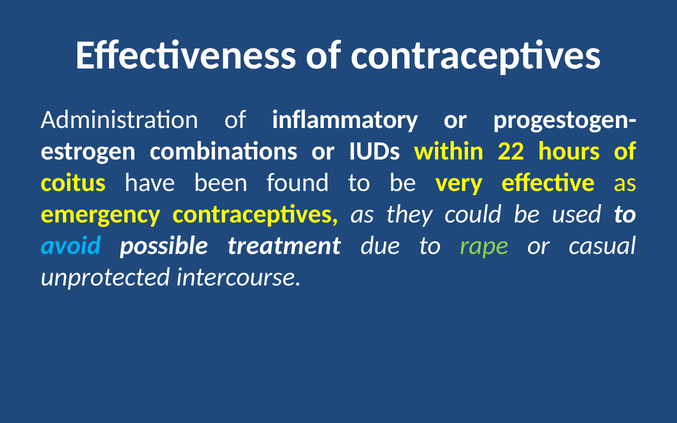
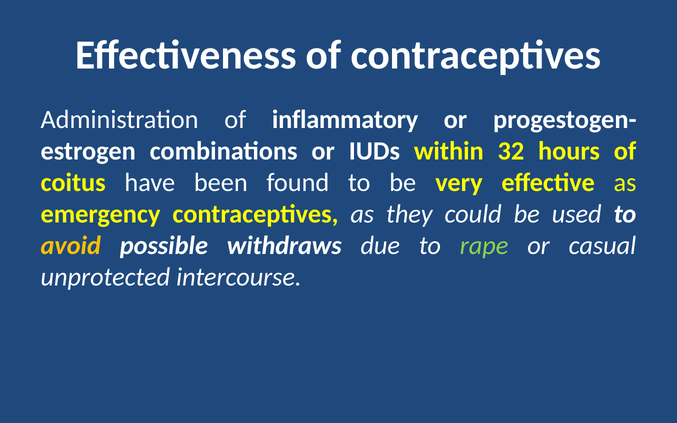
22: 22 -> 32 (511, 151)
avoid colour: light blue -> yellow (71, 246)
treatment: treatment -> withdraws (284, 246)
